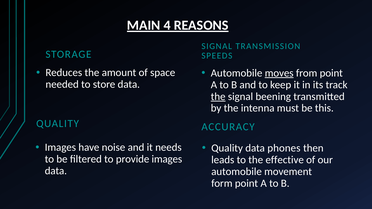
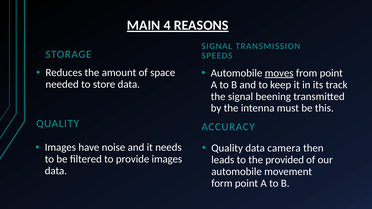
the underline: present -> none (218, 97)
phones: phones -> camera (284, 148)
effective: effective -> provided (285, 160)
